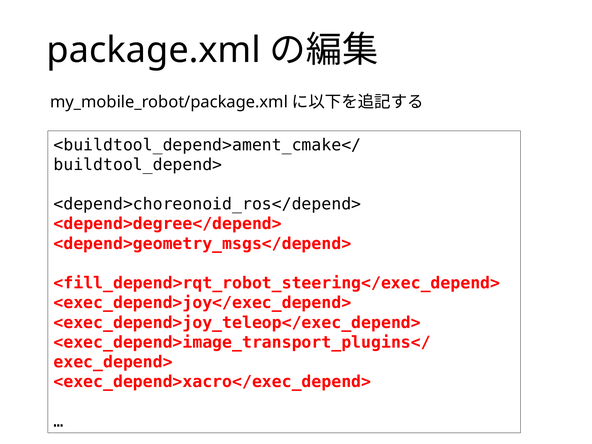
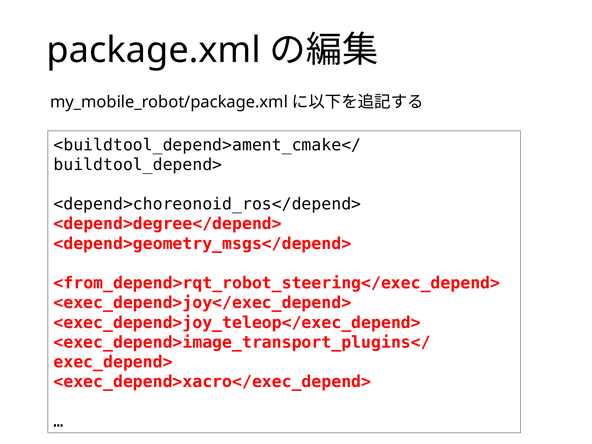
<fill_depend>rqt_robot_steering</exec_depend>: <fill_depend>rqt_robot_steering</exec_depend> -> <from_depend>rqt_robot_steering</exec_depend> (277, 283)
